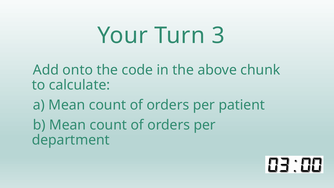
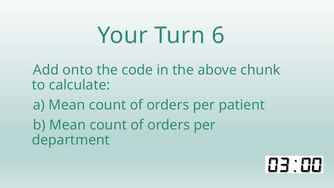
3: 3 -> 6 (218, 36)
